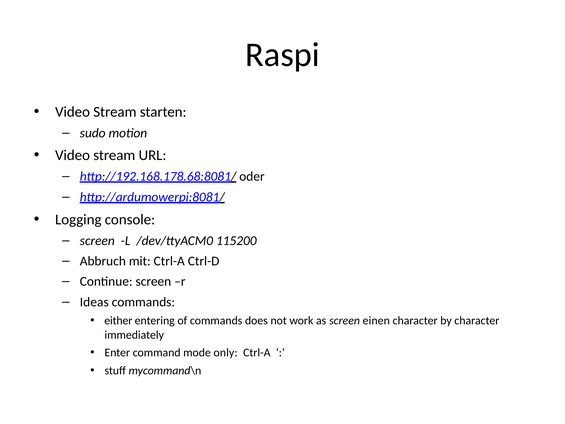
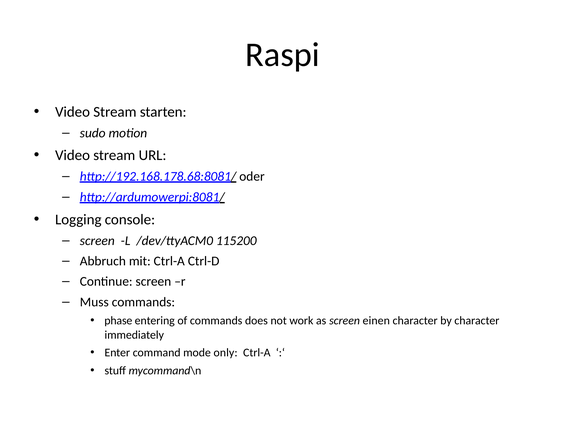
Ideas: Ideas -> Muss (94, 302)
either: either -> phase (118, 321)
